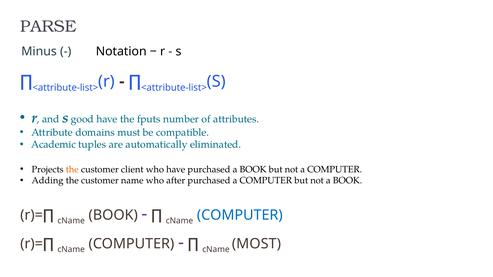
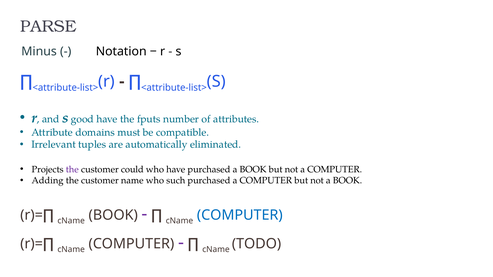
Academic: Academic -> Irrelevant (54, 145)
the colour: orange -> purple (72, 170)
client: client -> could (132, 170)
after: after -> such (176, 181)
MOST: MOST -> TODO (257, 244)
